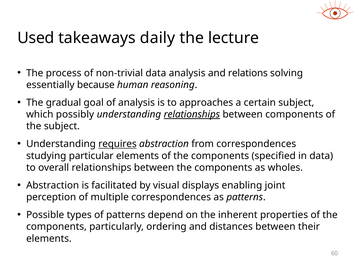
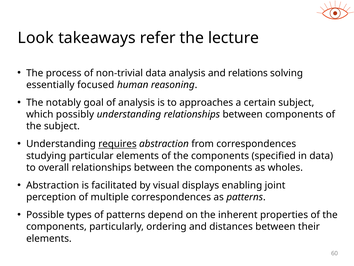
Used: Used -> Look (36, 38)
daily: daily -> refer (158, 38)
because: because -> focused (96, 85)
gradual: gradual -> notably (63, 102)
relationships underline: present -> none (192, 114)
